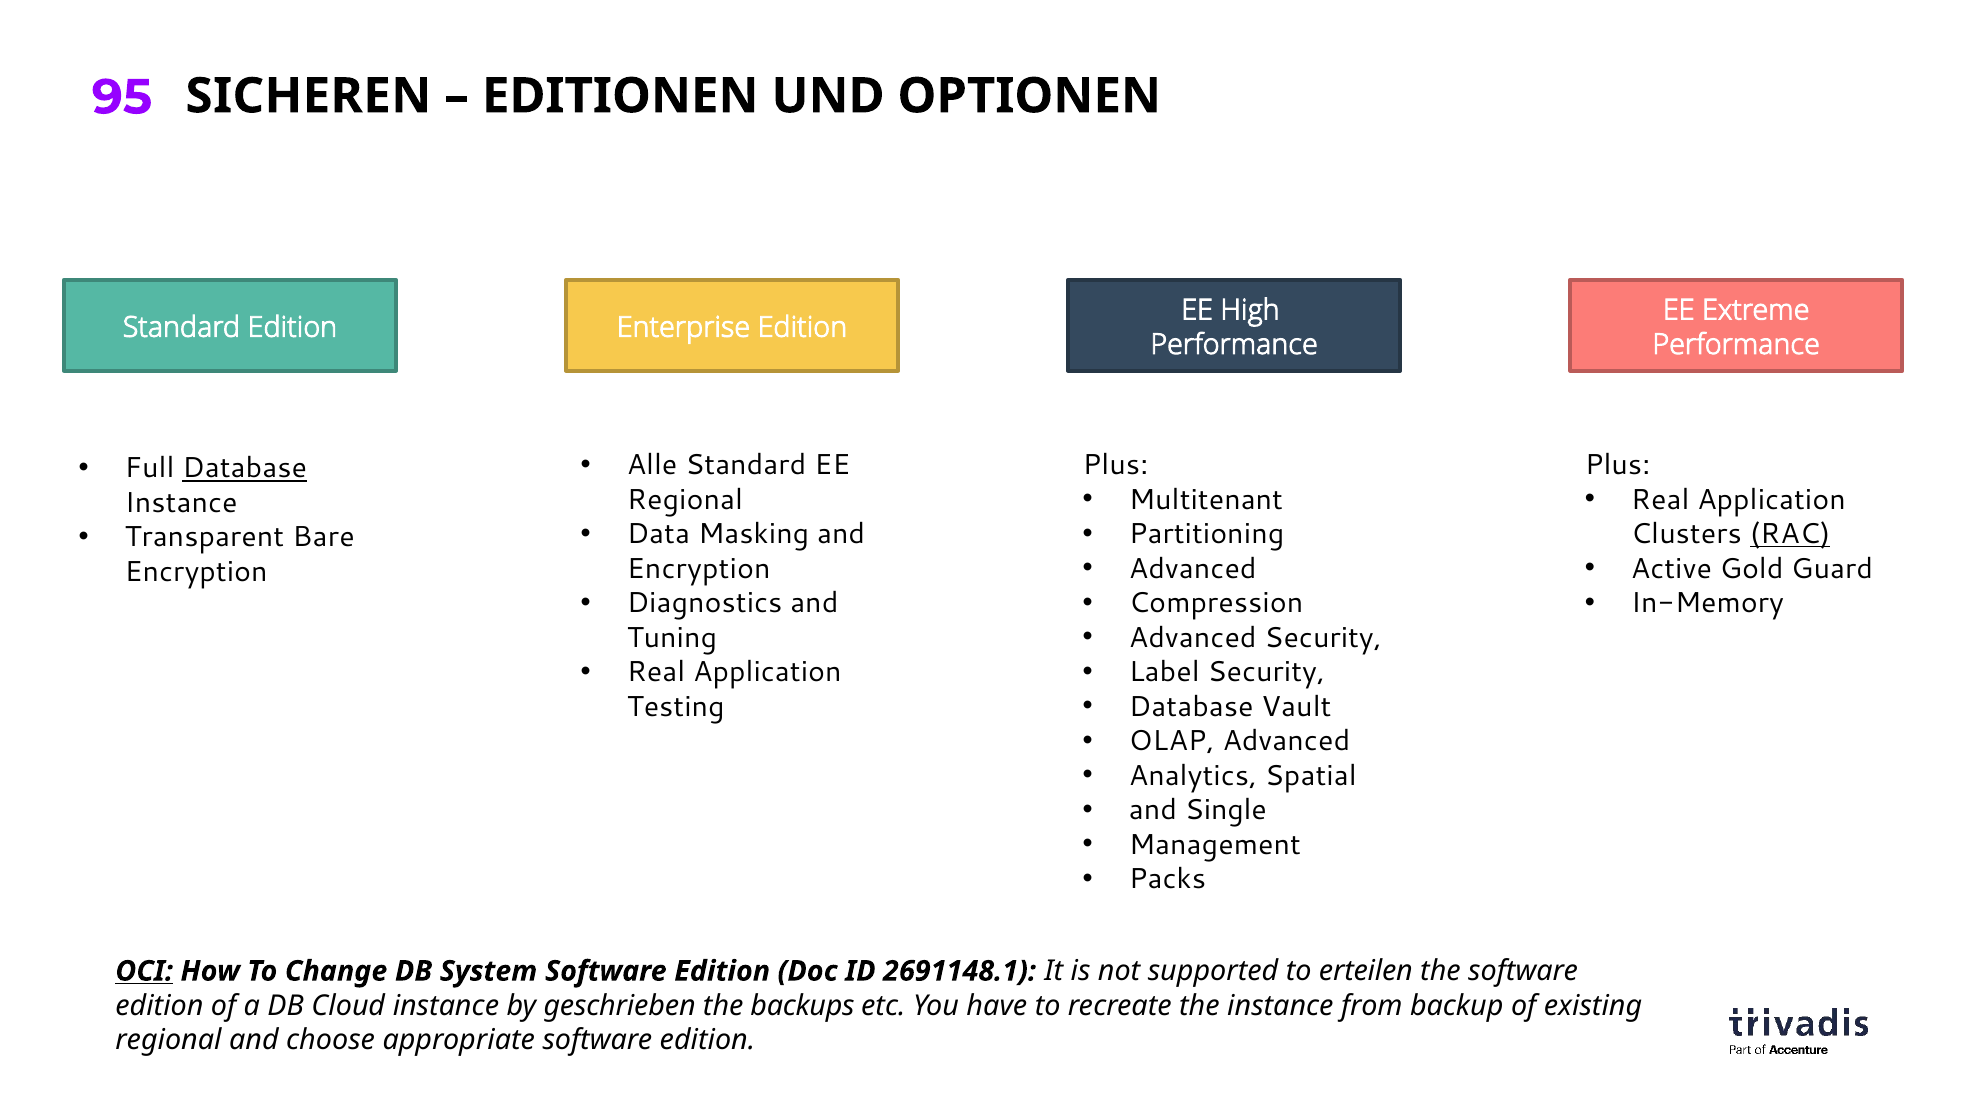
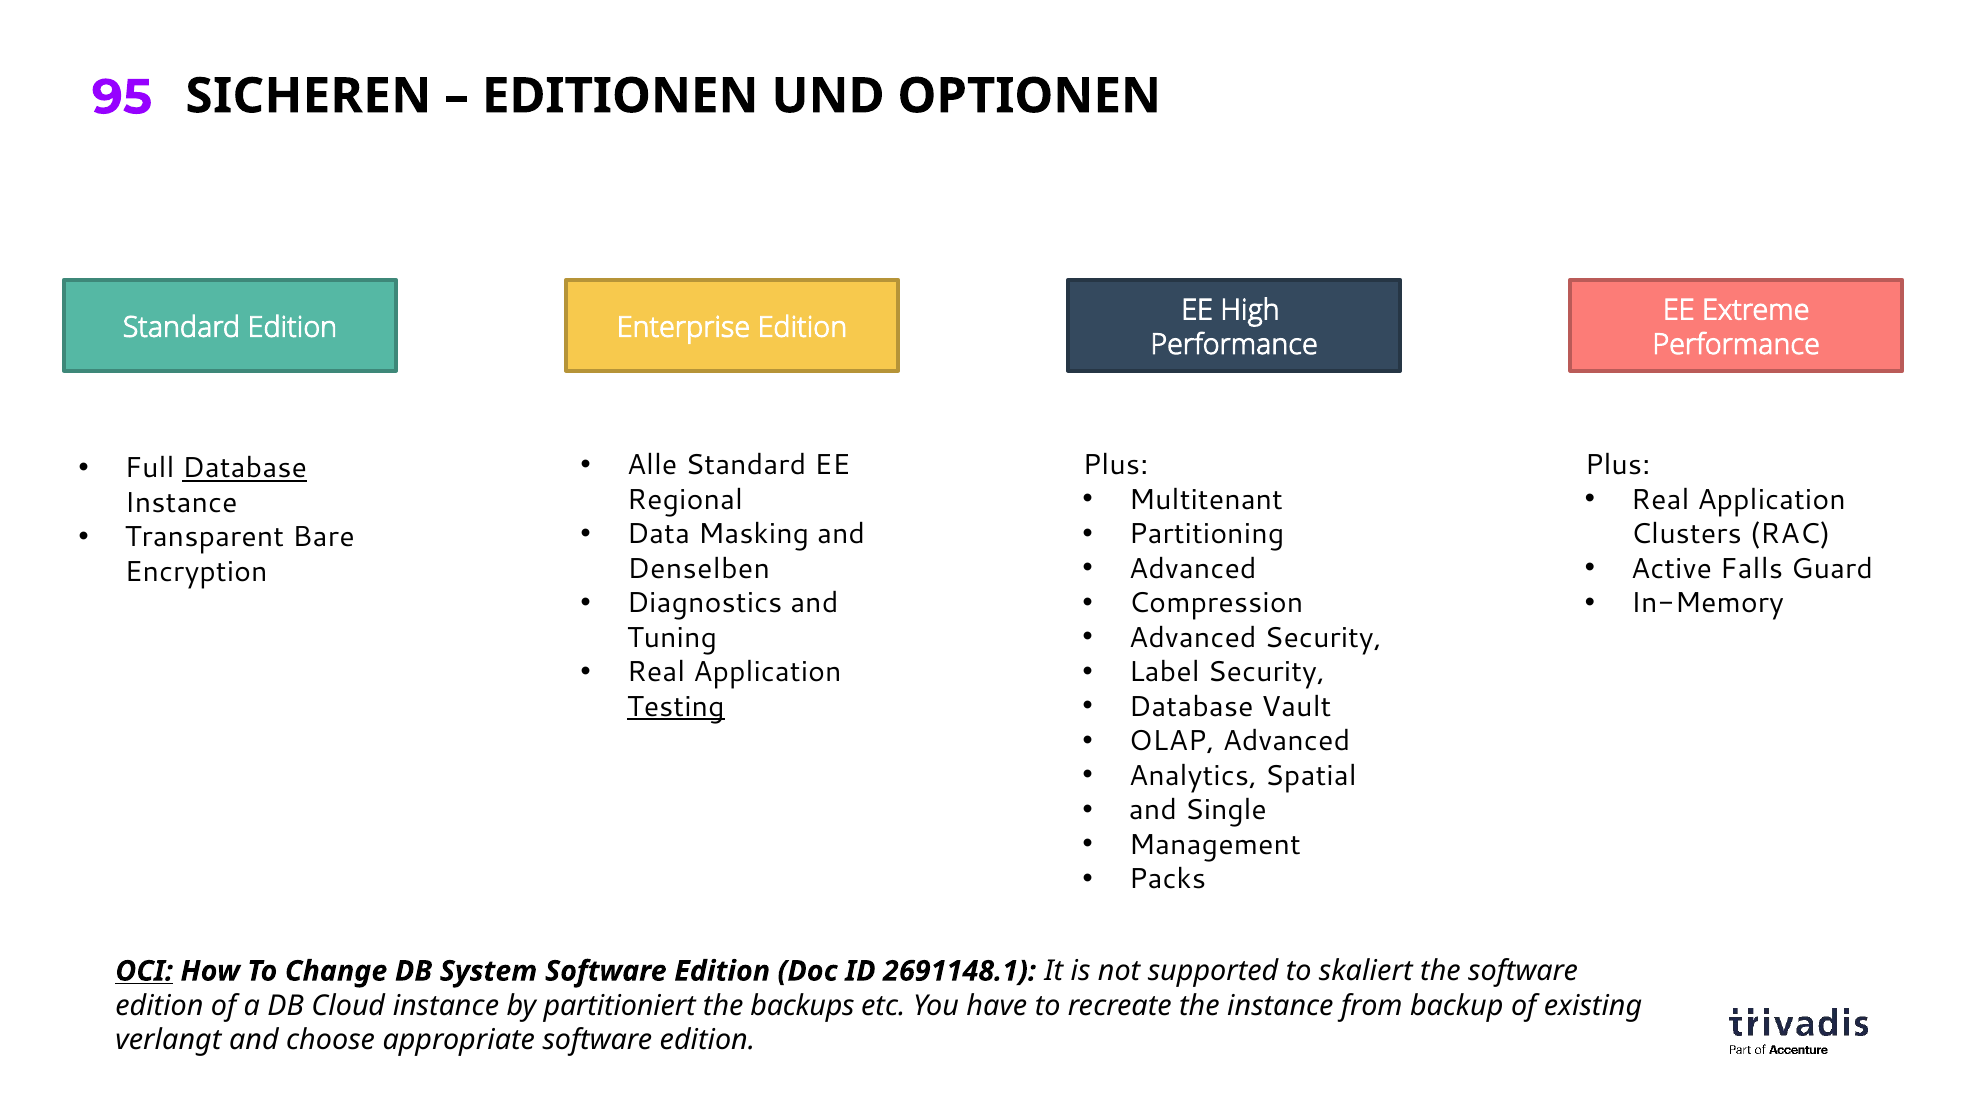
RAC underline: present -> none (1790, 534)
Gold: Gold -> Falls (1752, 568)
Encryption: Encryption -> Denselben (699, 568)
Testing underline: none -> present (676, 706)
erteilen: erteilen -> skaliert (1366, 971)
geschrieben: geschrieben -> partitioniert (620, 1005)
regional: regional -> verlangt (168, 1040)
